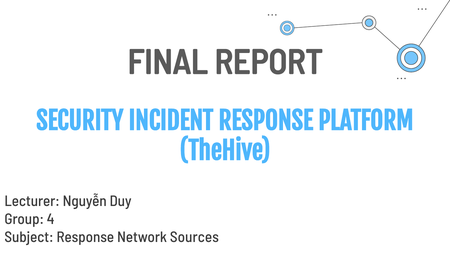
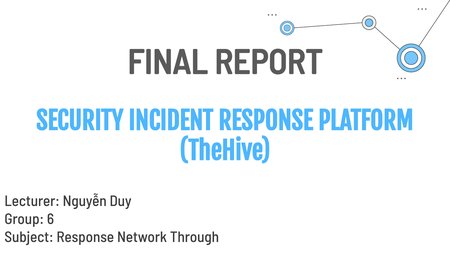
4: 4 -> 6 (50, 219)
Sources: Sources -> Through (194, 237)
